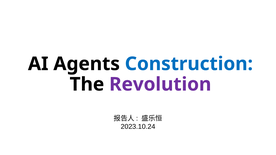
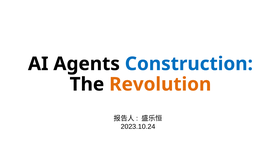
Revolution colour: purple -> orange (160, 84)
